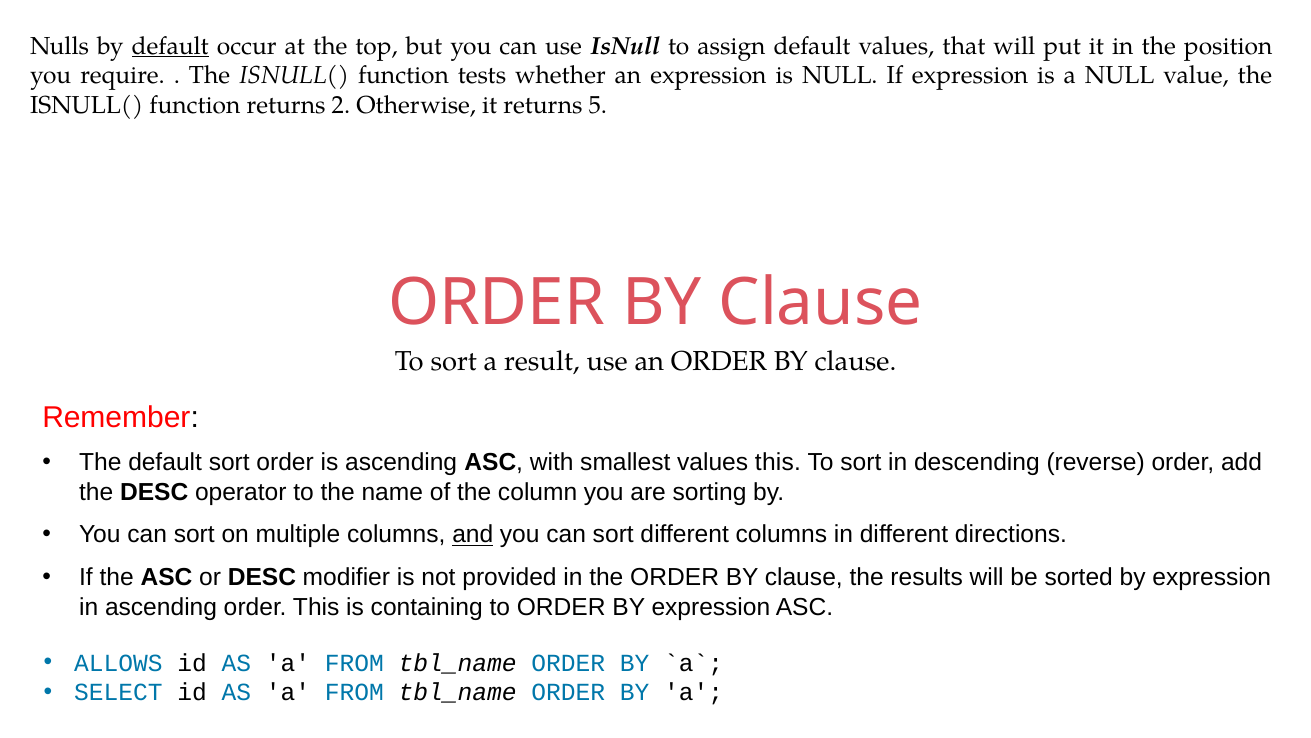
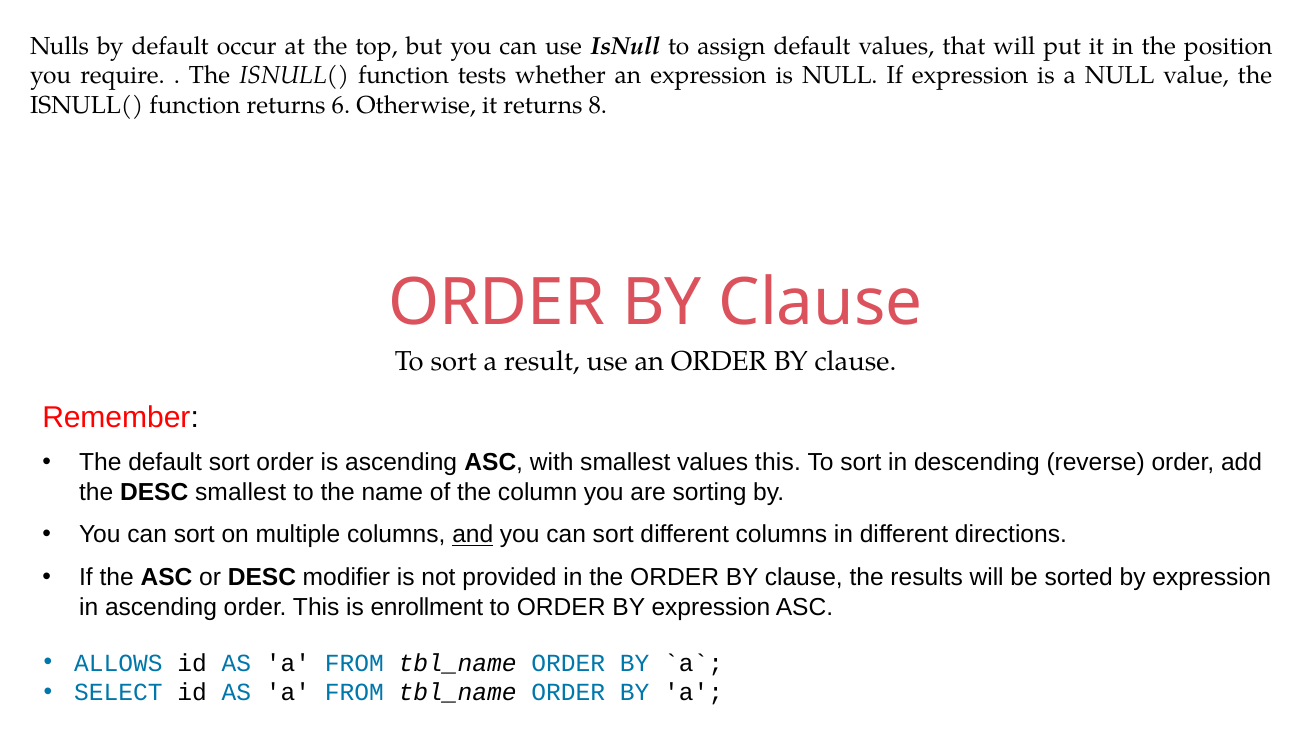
default underline: present -> none (170, 46)
2: 2 -> 6 (341, 105)
5: 5 -> 8 (598, 105)
DESC operator: operator -> smallest (241, 492)
containing: containing -> enrollment (427, 607)
